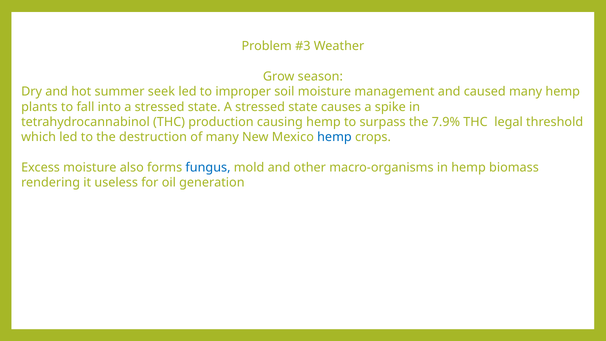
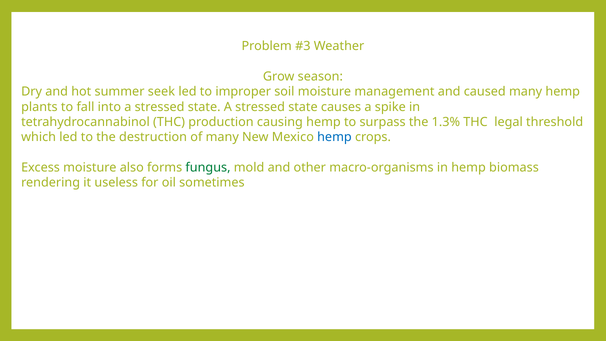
7.9%: 7.9% -> 1.3% (446, 122)
fungus colour: blue -> green (208, 167)
generation: generation -> sometimes (212, 183)
